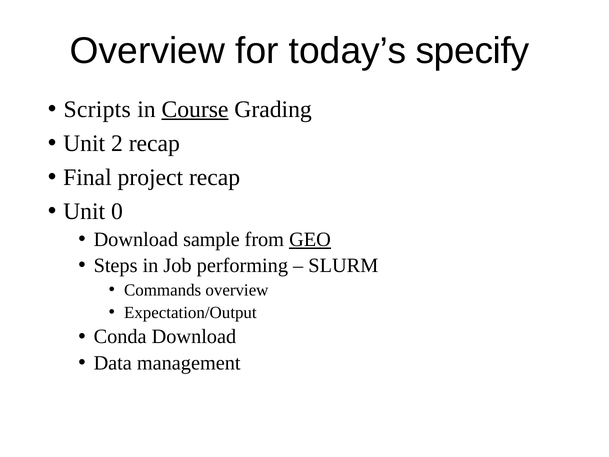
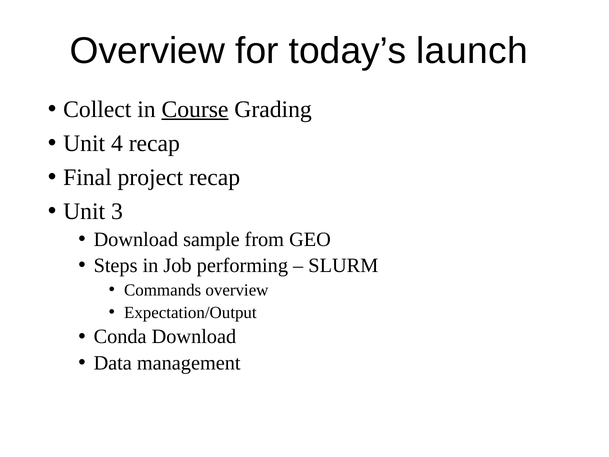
specify: specify -> launch (472, 51)
Scripts: Scripts -> Collect (97, 109)
2: 2 -> 4 (117, 143)
0: 0 -> 3 (117, 211)
GEO underline: present -> none (310, 239)
